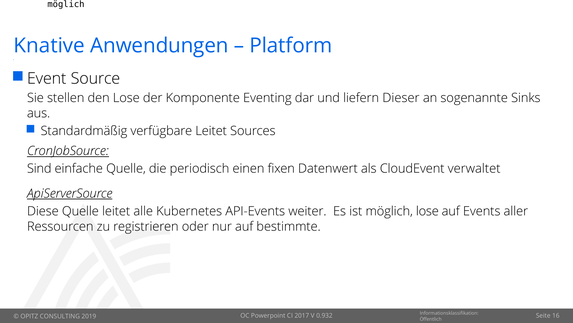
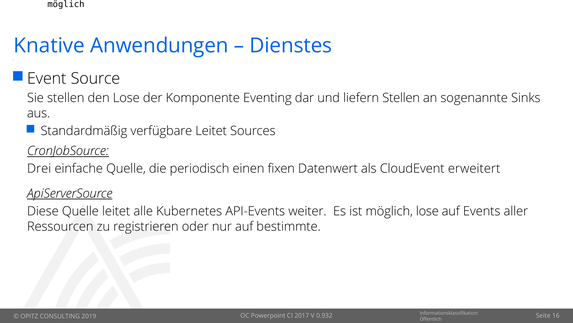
Platform: Platform -> Dienstes (291, 45)
liefern Dieser: Dieser -> Stellen (401, 98)
Sind: Sind -> Drei (39, 168)
verwaltet: verwaltet -> erweitert (474, 168)
